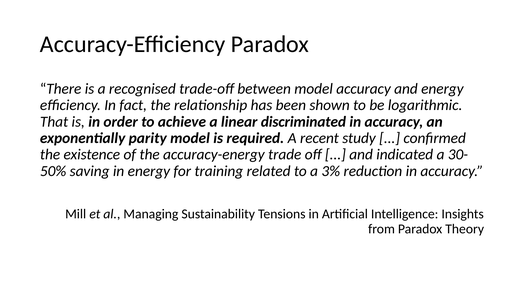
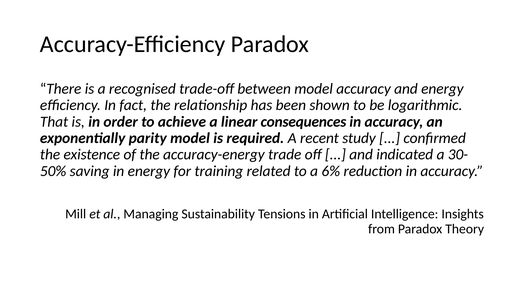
discriminated: discriminated -> consequences (303, 122)
3%: 3% -> 6% (331, 171)
